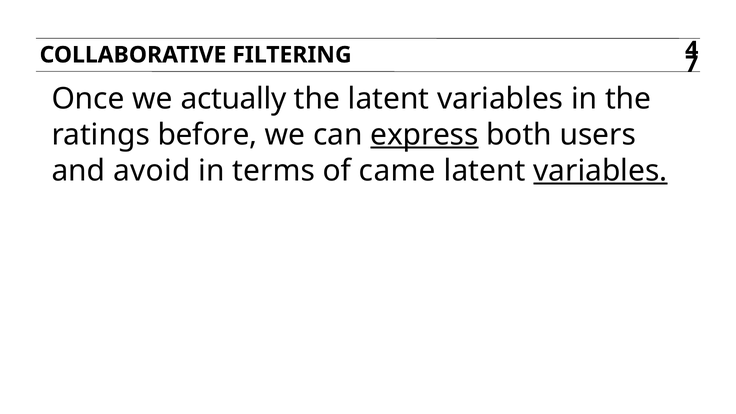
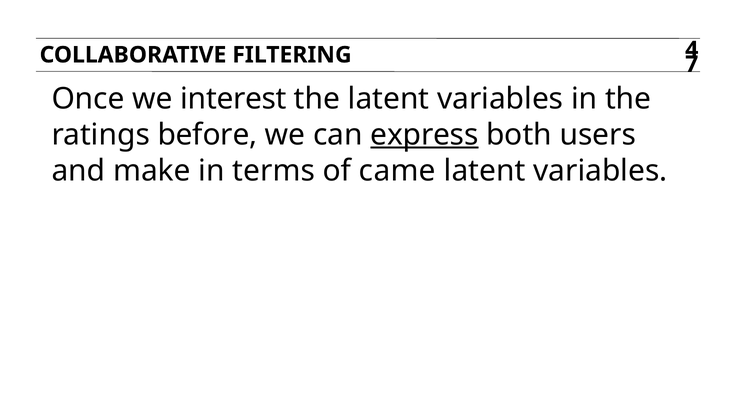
actually: actually -> interest (234, 98)
avoid: avoid -> make (152, 170)
variables underline: present -> none (600, 170)
